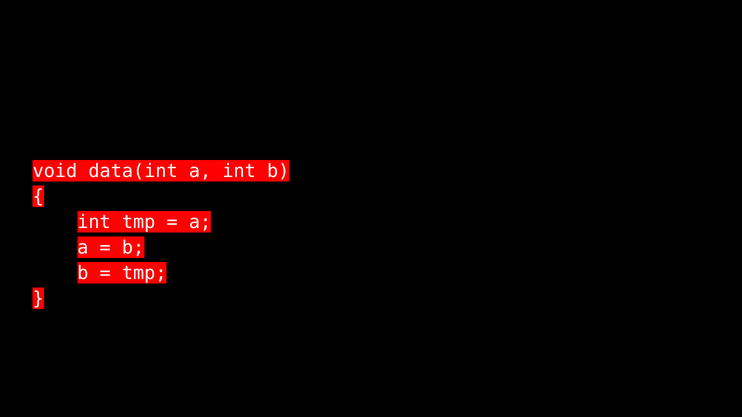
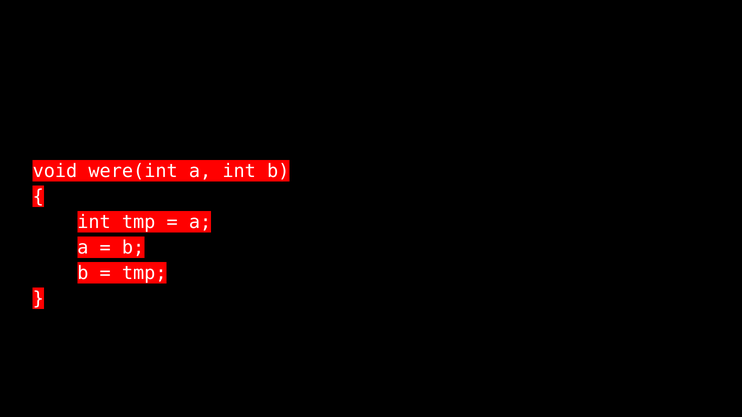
data(int: data(int -> were(int (133, 171)
